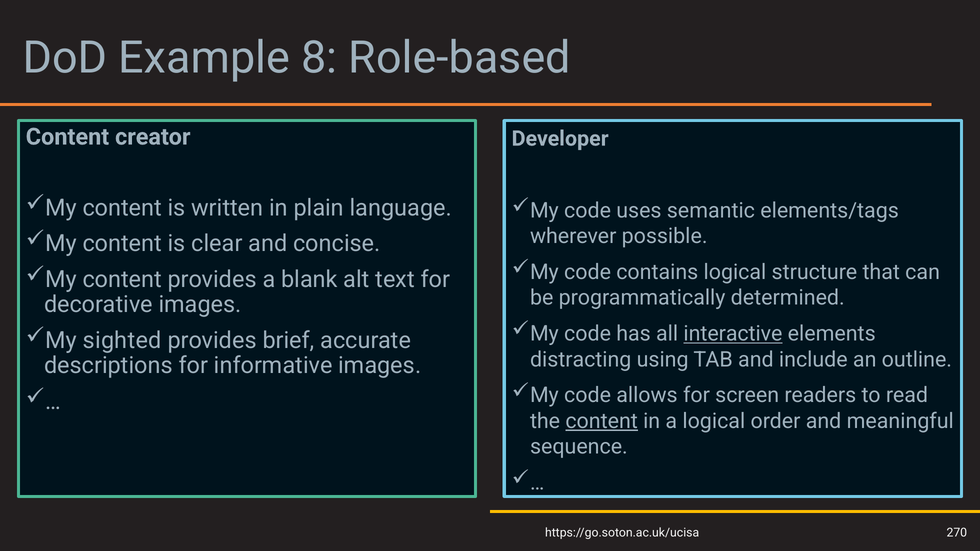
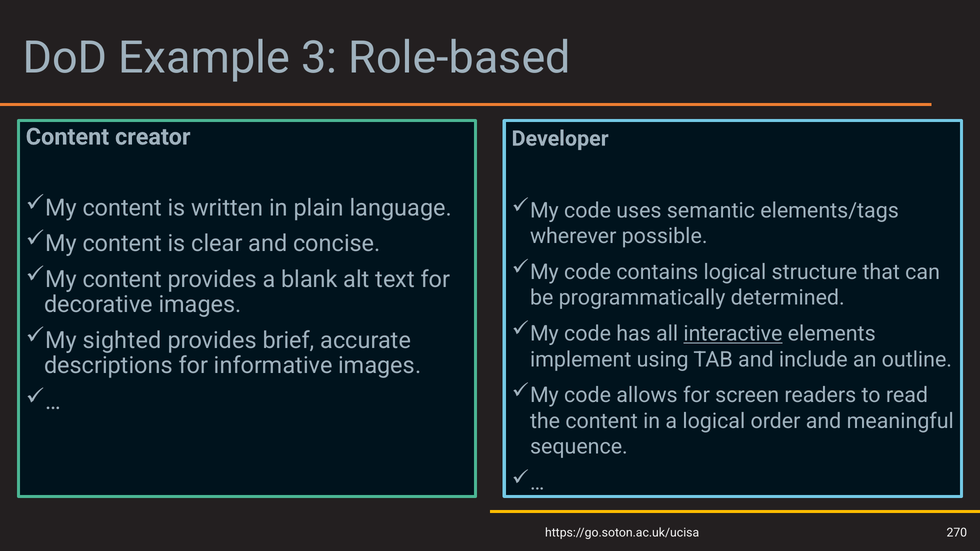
8: 8 -> 3 (319, 58)
distracting: distracting -> implement (581, 360)
content underline: present -> none (602, 421)
